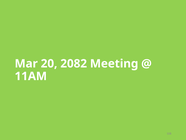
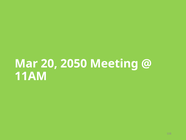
2082: 2082 -> 2050 (74, 63)
